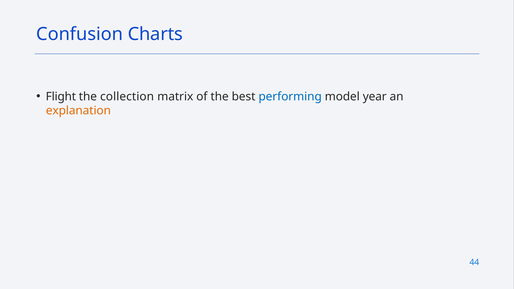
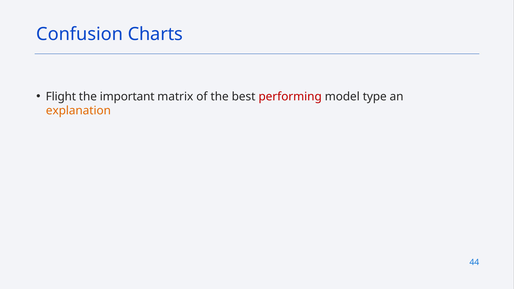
collection: collection -> important (127, 97)
performing colour: blue -> red (290, 97)
year: year -> type (375, 97)
